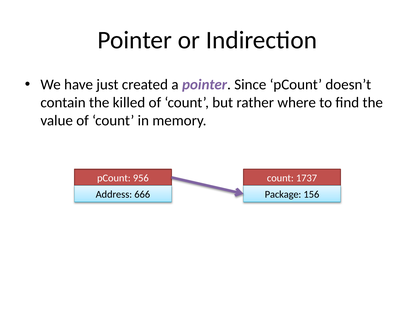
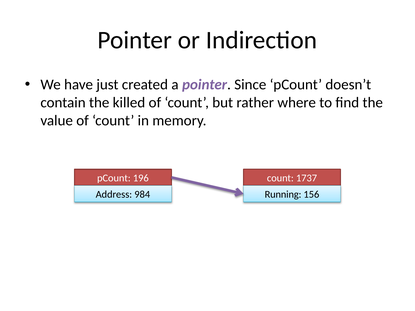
956: 956 -> 196 (141, 178)
666: 666 -> 984 (142, 195)
Package: Package -> Running (283, 195)
